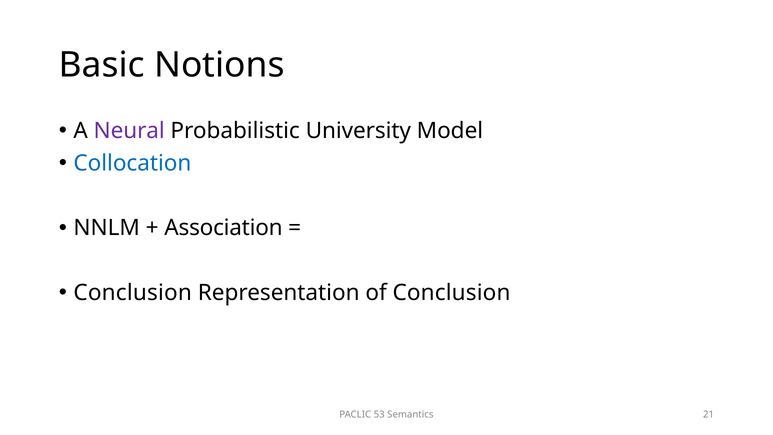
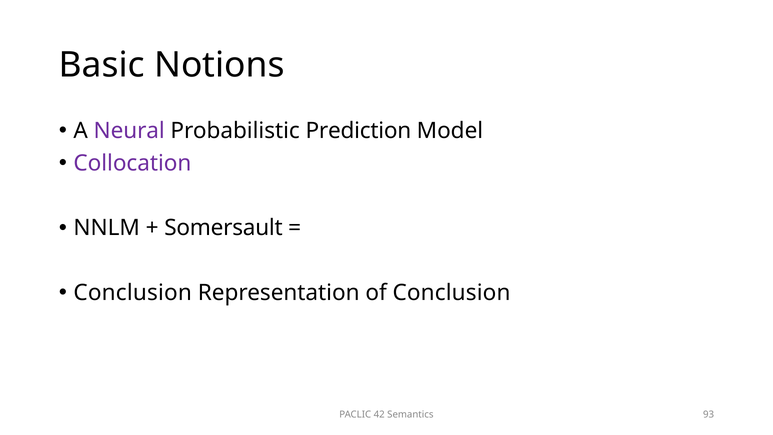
University: University -> Prediction (358, 131)
Collocation colour: blue -> purple (132, 163)
Association: Association -> Somersault (223, 228)
53: 53 -> 42 (379, 414)
21: 21 -> 93 (709, 414)
